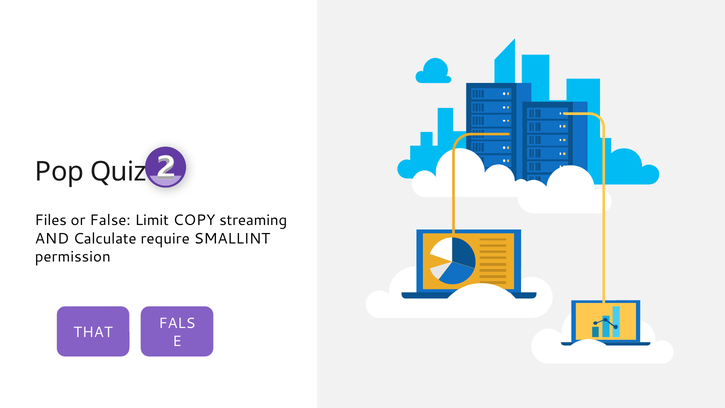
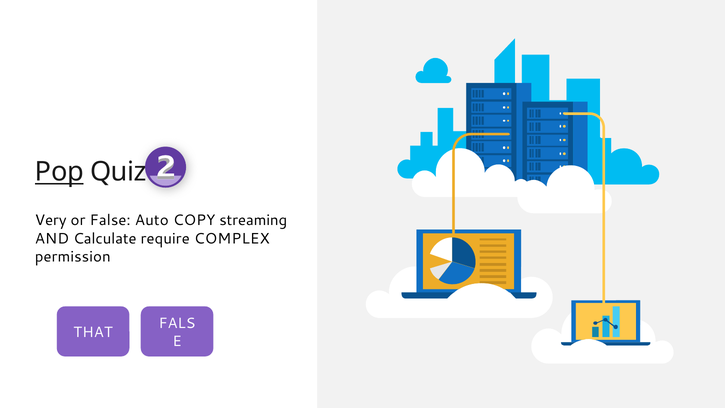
Pop underline: none -> present (59, 172)
Files: Files -> Very (51, 220)
Limit: Limit -> Auto (152, 220)
SMALLINT: SMALLINT -> COMPLEX (232, 238)
